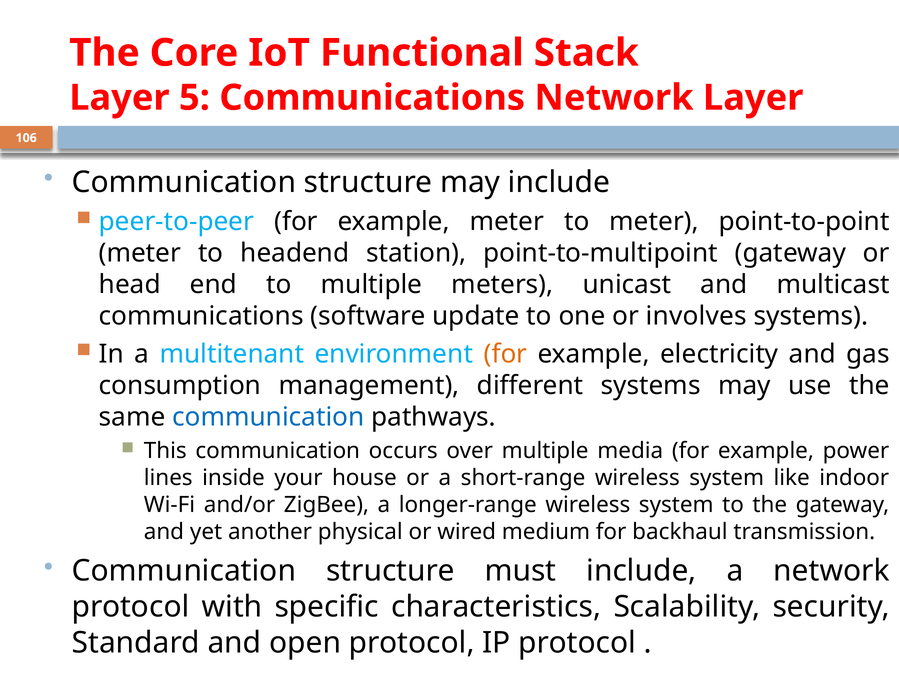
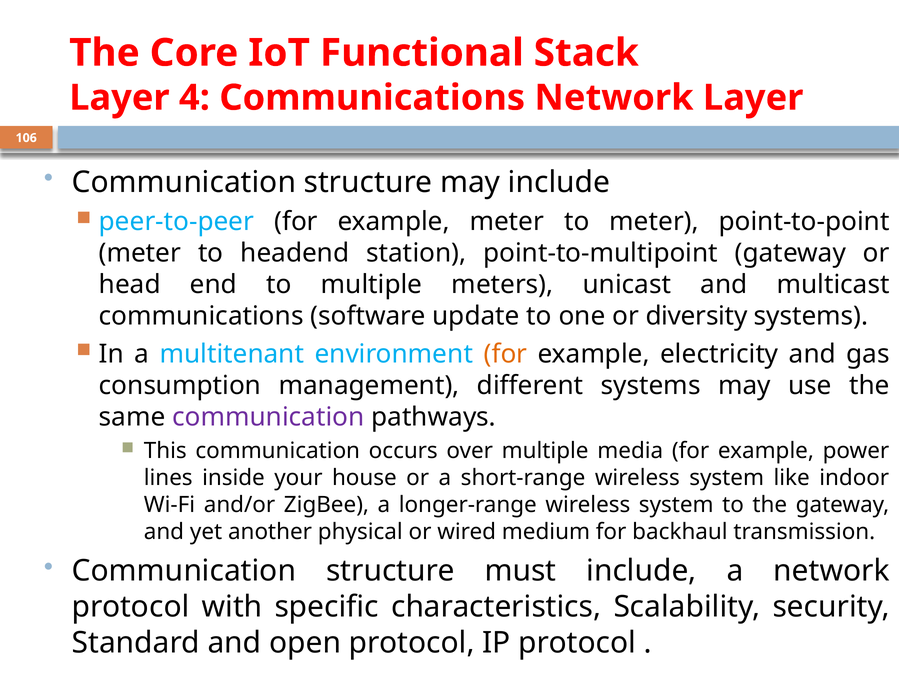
5: 5 -> 4 (194, 98)
involves: involves -> diversity (696, 316)
communication colour: blue -> purple (268, 417)
